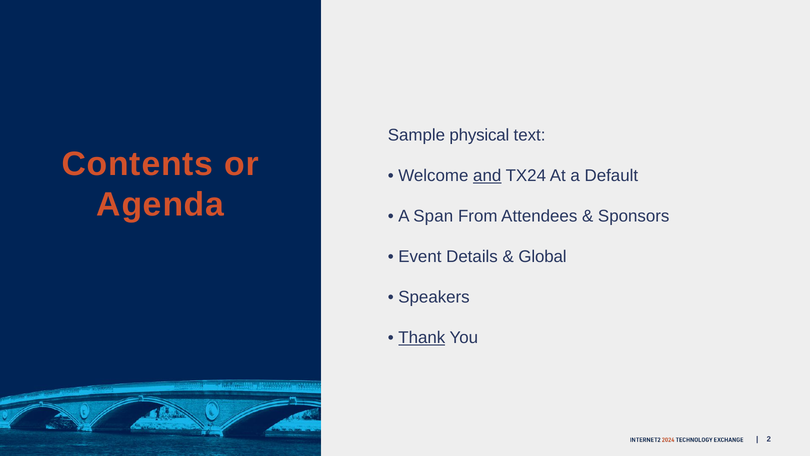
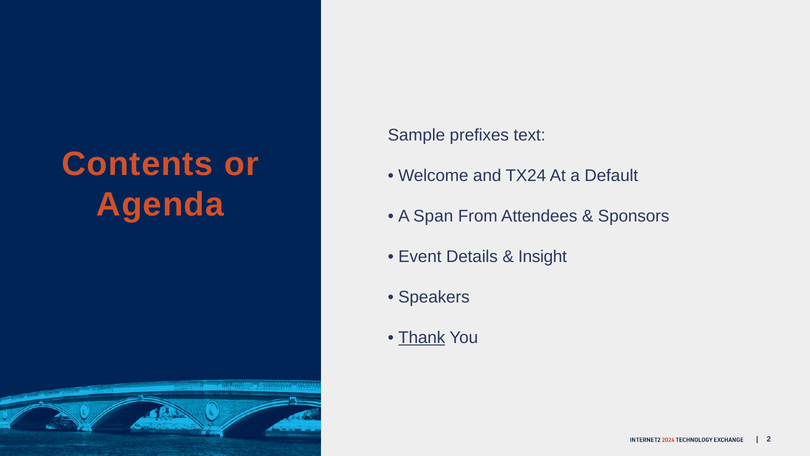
physical: physical -> prefixes (479, 135)
and underline: present -> none (487, 175)
Global: Global -> Insight (543, 256)
